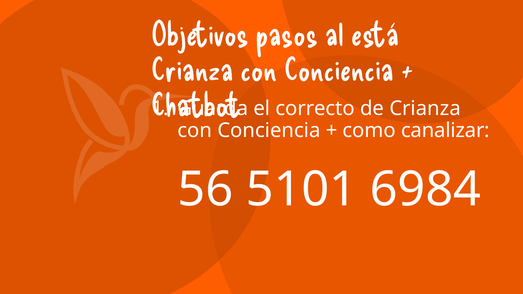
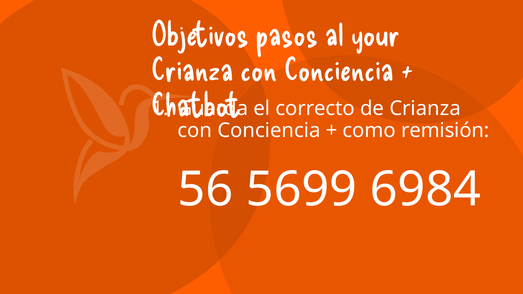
está: está -> your (375, 35)
canalizar: canalizar -> remisión (445, 131)
5101: 5101 -> 5699 (302, 190)
